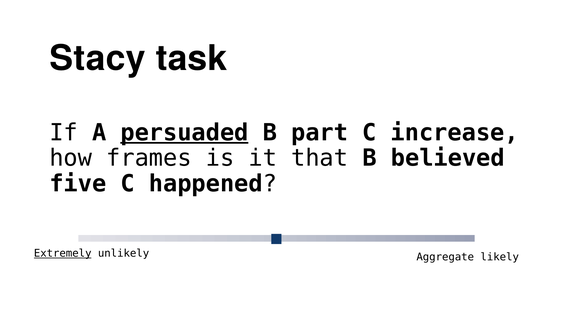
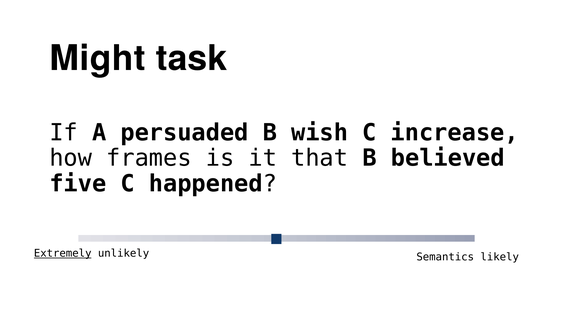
Stacy: Stacy -> Might (98, 58)
persuaded underline: present -> none (184, 133)
part: part -> wish (320, 133)
Aggregate: Aggregate -> Semantics (445, 257)
